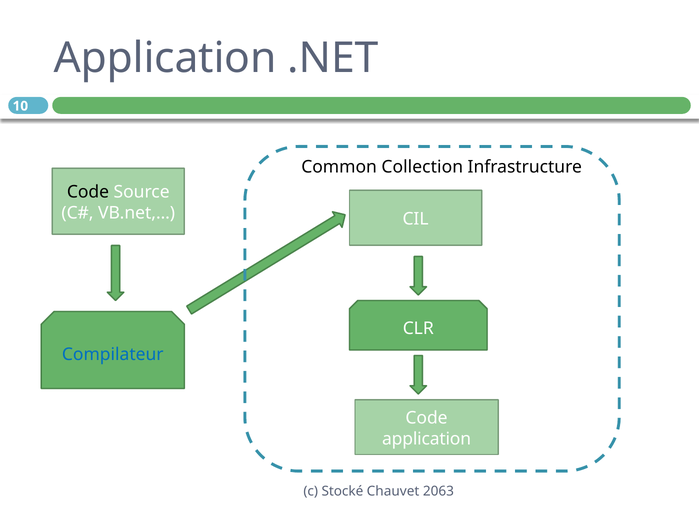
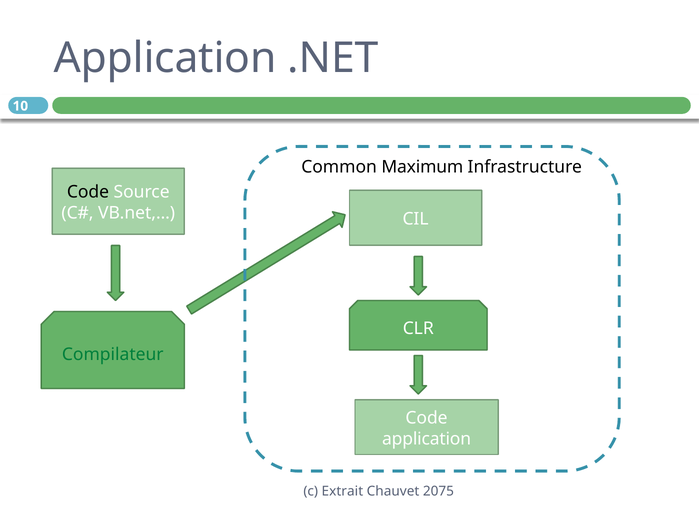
Collection: Collection -> Maximum (422, 167)
Compilateur colour: blue -> green (113, 355)
Stocké: Stocké -> Extrait (342, 491)
2063: 2063 -> 2075 (438, 491)
